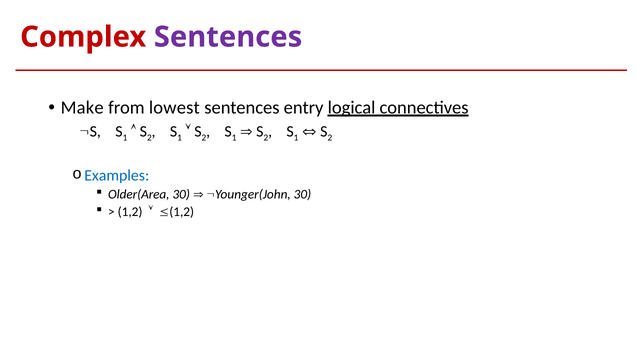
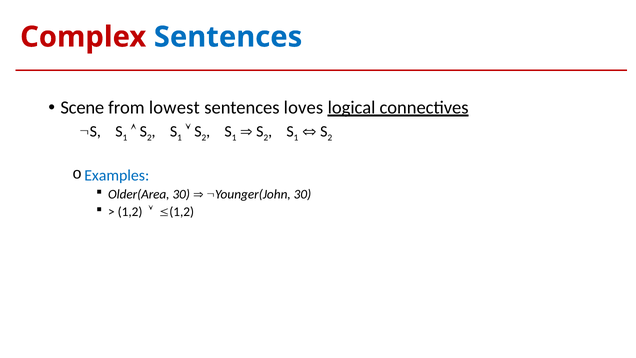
Sentences colour: purple -> blue (228, 37)
Make: Make -> Scene (82, 108)
entry: entry -> loves (303, 108)
